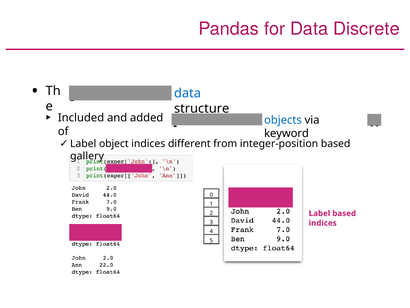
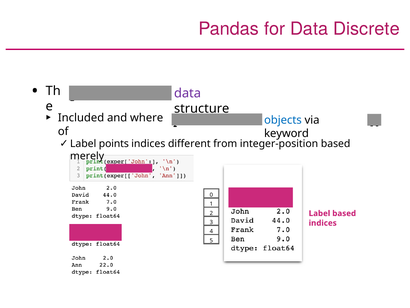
data colour: blue -> purple (188, 93)
added: added -> where (147, 118)
object: object -> points (114, 143)
gallery: gallery -> merely (87, 156)
